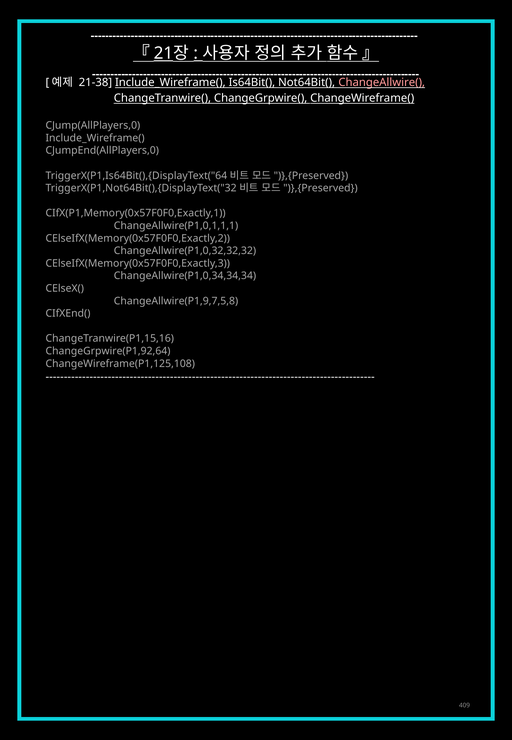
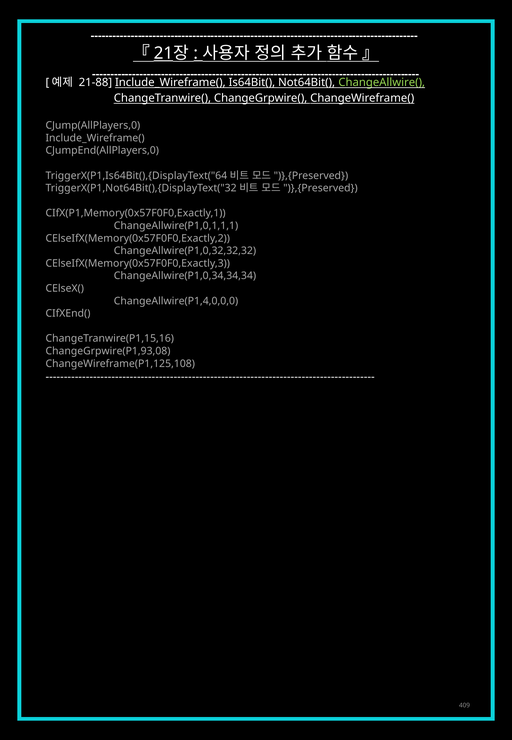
21-38: 21-38 -> 21-88 (95, 83)
ChangeAllwire( colour: pink -> light green (382, 83)
ChangeAllwire(P1,9,7,5,8: ChangeAllwire(P1,9,7,5,8 -> ChangeAllwire(P1,4,0,0,0 (176, 301)
ChangeGrpwire(P1,92,64: ChangeGrpwire(P1,92,64 -> ChangeGrpwire(P1,93,08 (108, 351)
